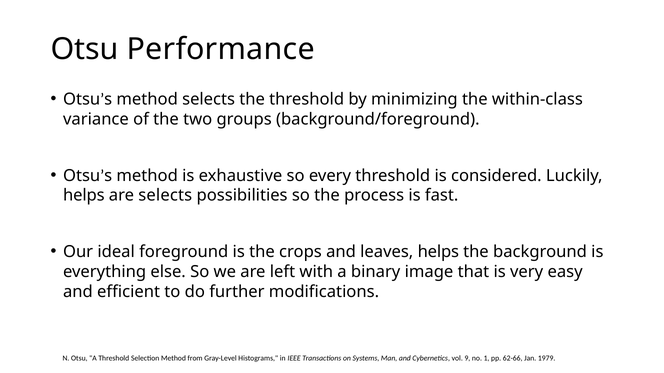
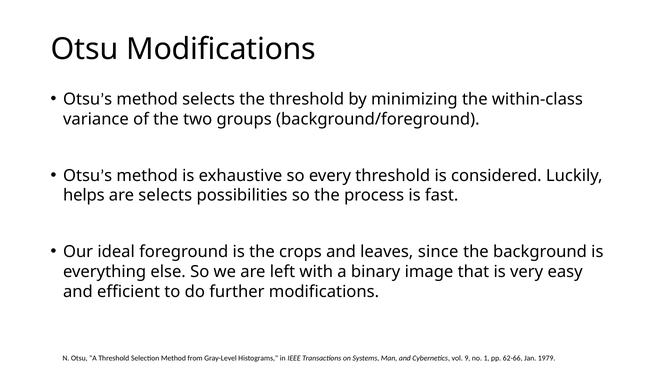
Otsu Performance: Performance -> Modifications (221, 49)
leaves helps: helps -> since (438, 252)
